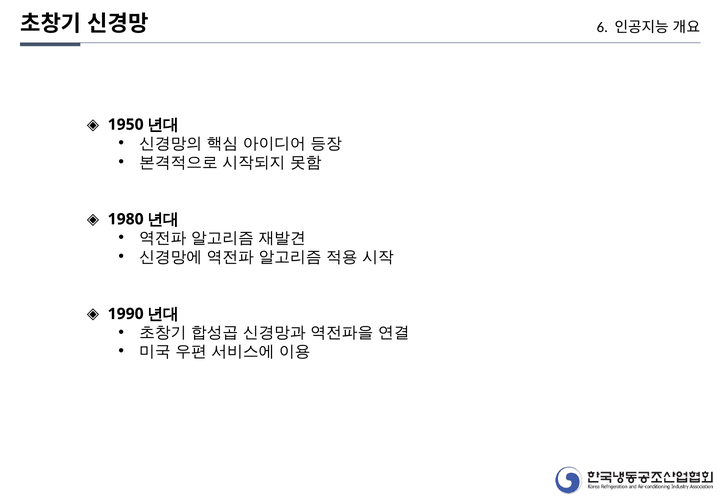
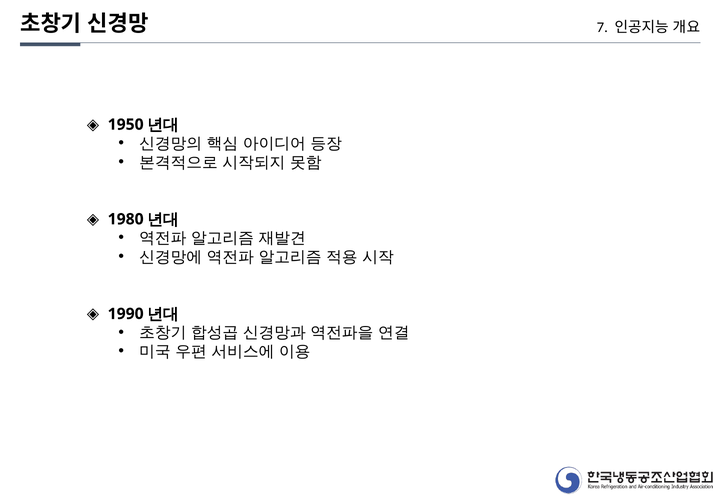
6: 6 -> 7 (602, 27)
